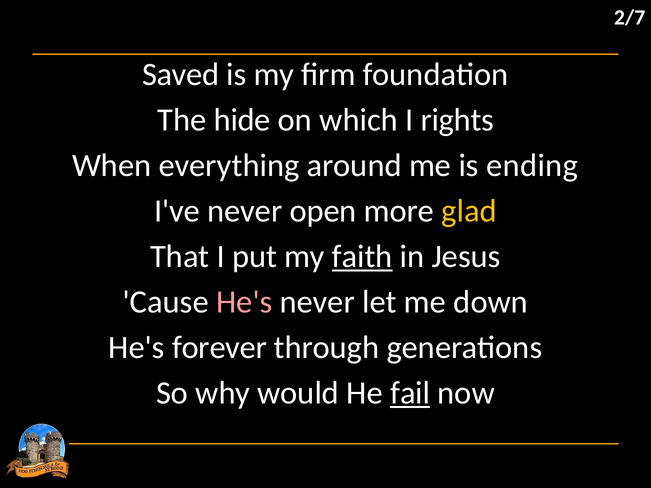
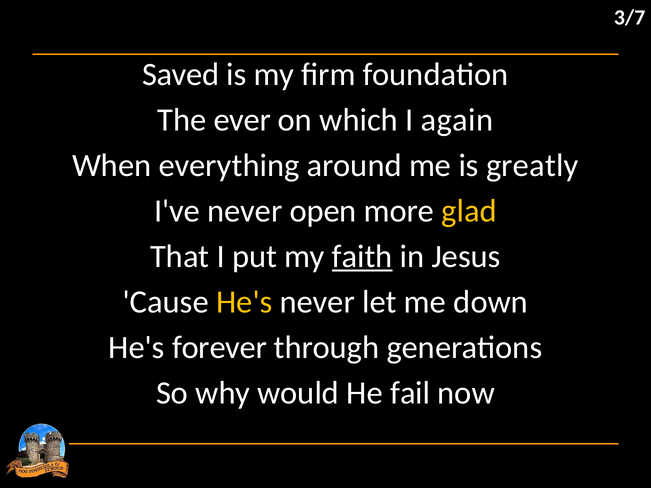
2/7: 2/7 -> 3/7 (630, 18)
hide: hide -> ever (242, 120)
rights: rights -> again (457, 120)
ending: ending -> greatly (532, 166)
He's colour: pink -> yellow (244, 302)
fail underline: present -> none (410, 393)
